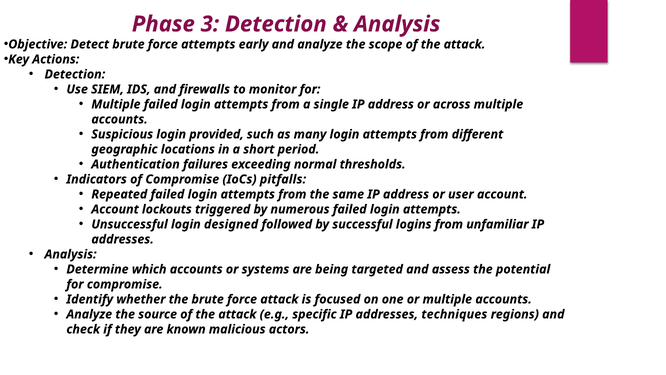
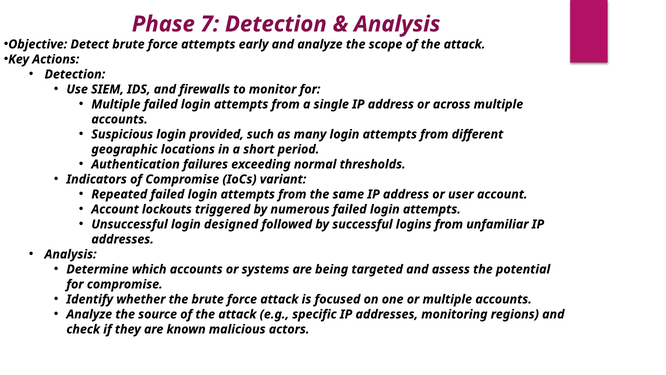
3: 3 -> 7 (210, 24)
pitfalls: pitfalls -> variant (283, 179)
techniques: techniques -> monitoring (454, 314)
